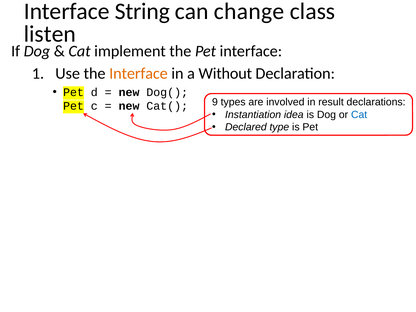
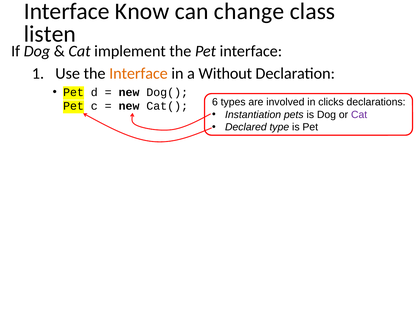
String: String -> Know (142, 11)
9: 9 -> 6 (215, 102)
result: result -> clicks (331, 102)
idea: idea -> pets (294, 115)
Cat colour: blue -> purple (359, 115)
